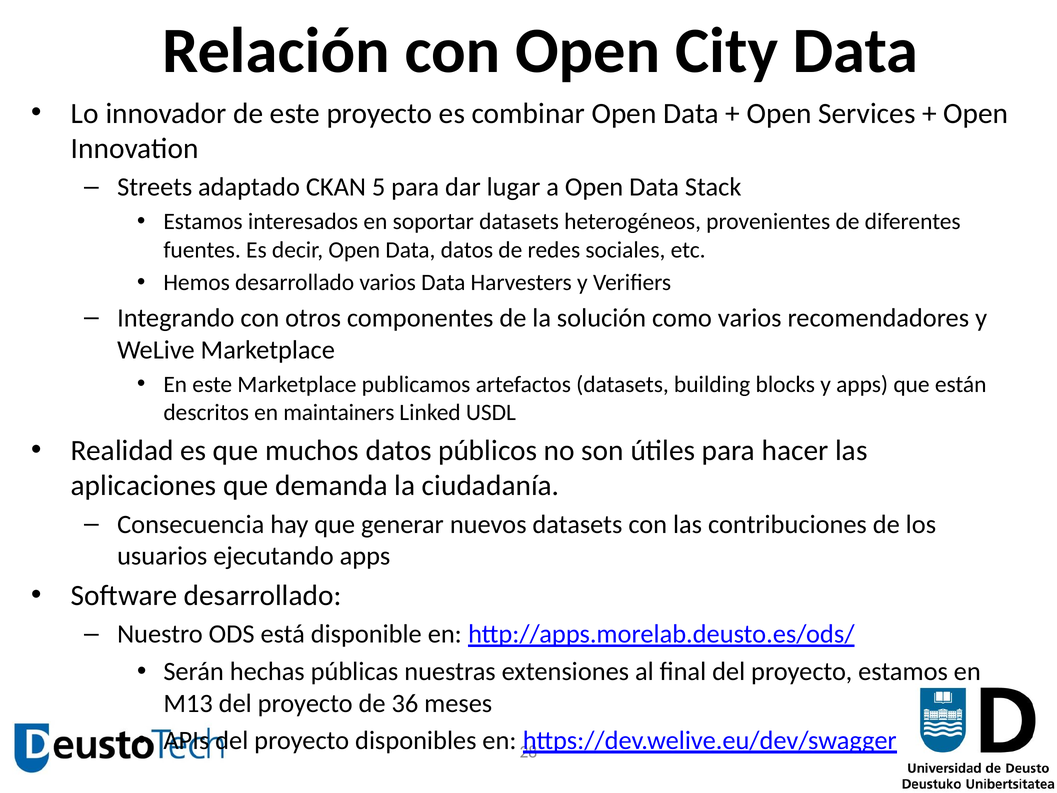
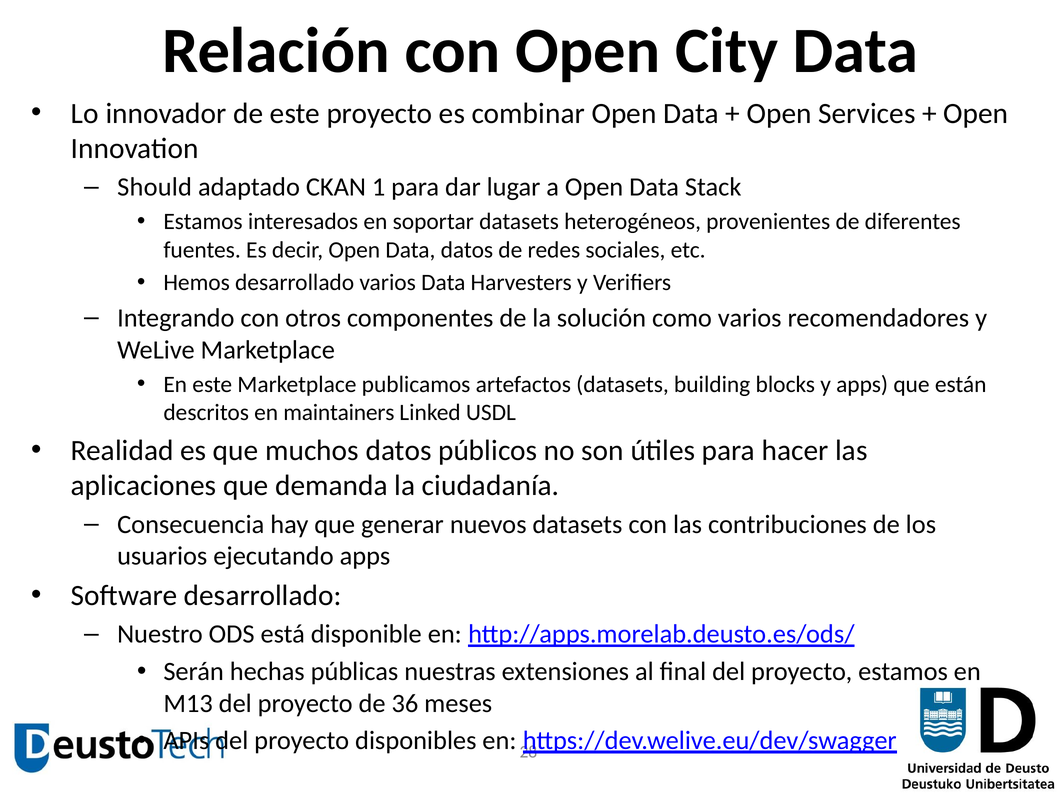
Streets: Streets -> Should (155, 187)
5: 5 -> 1 (379, 187)
